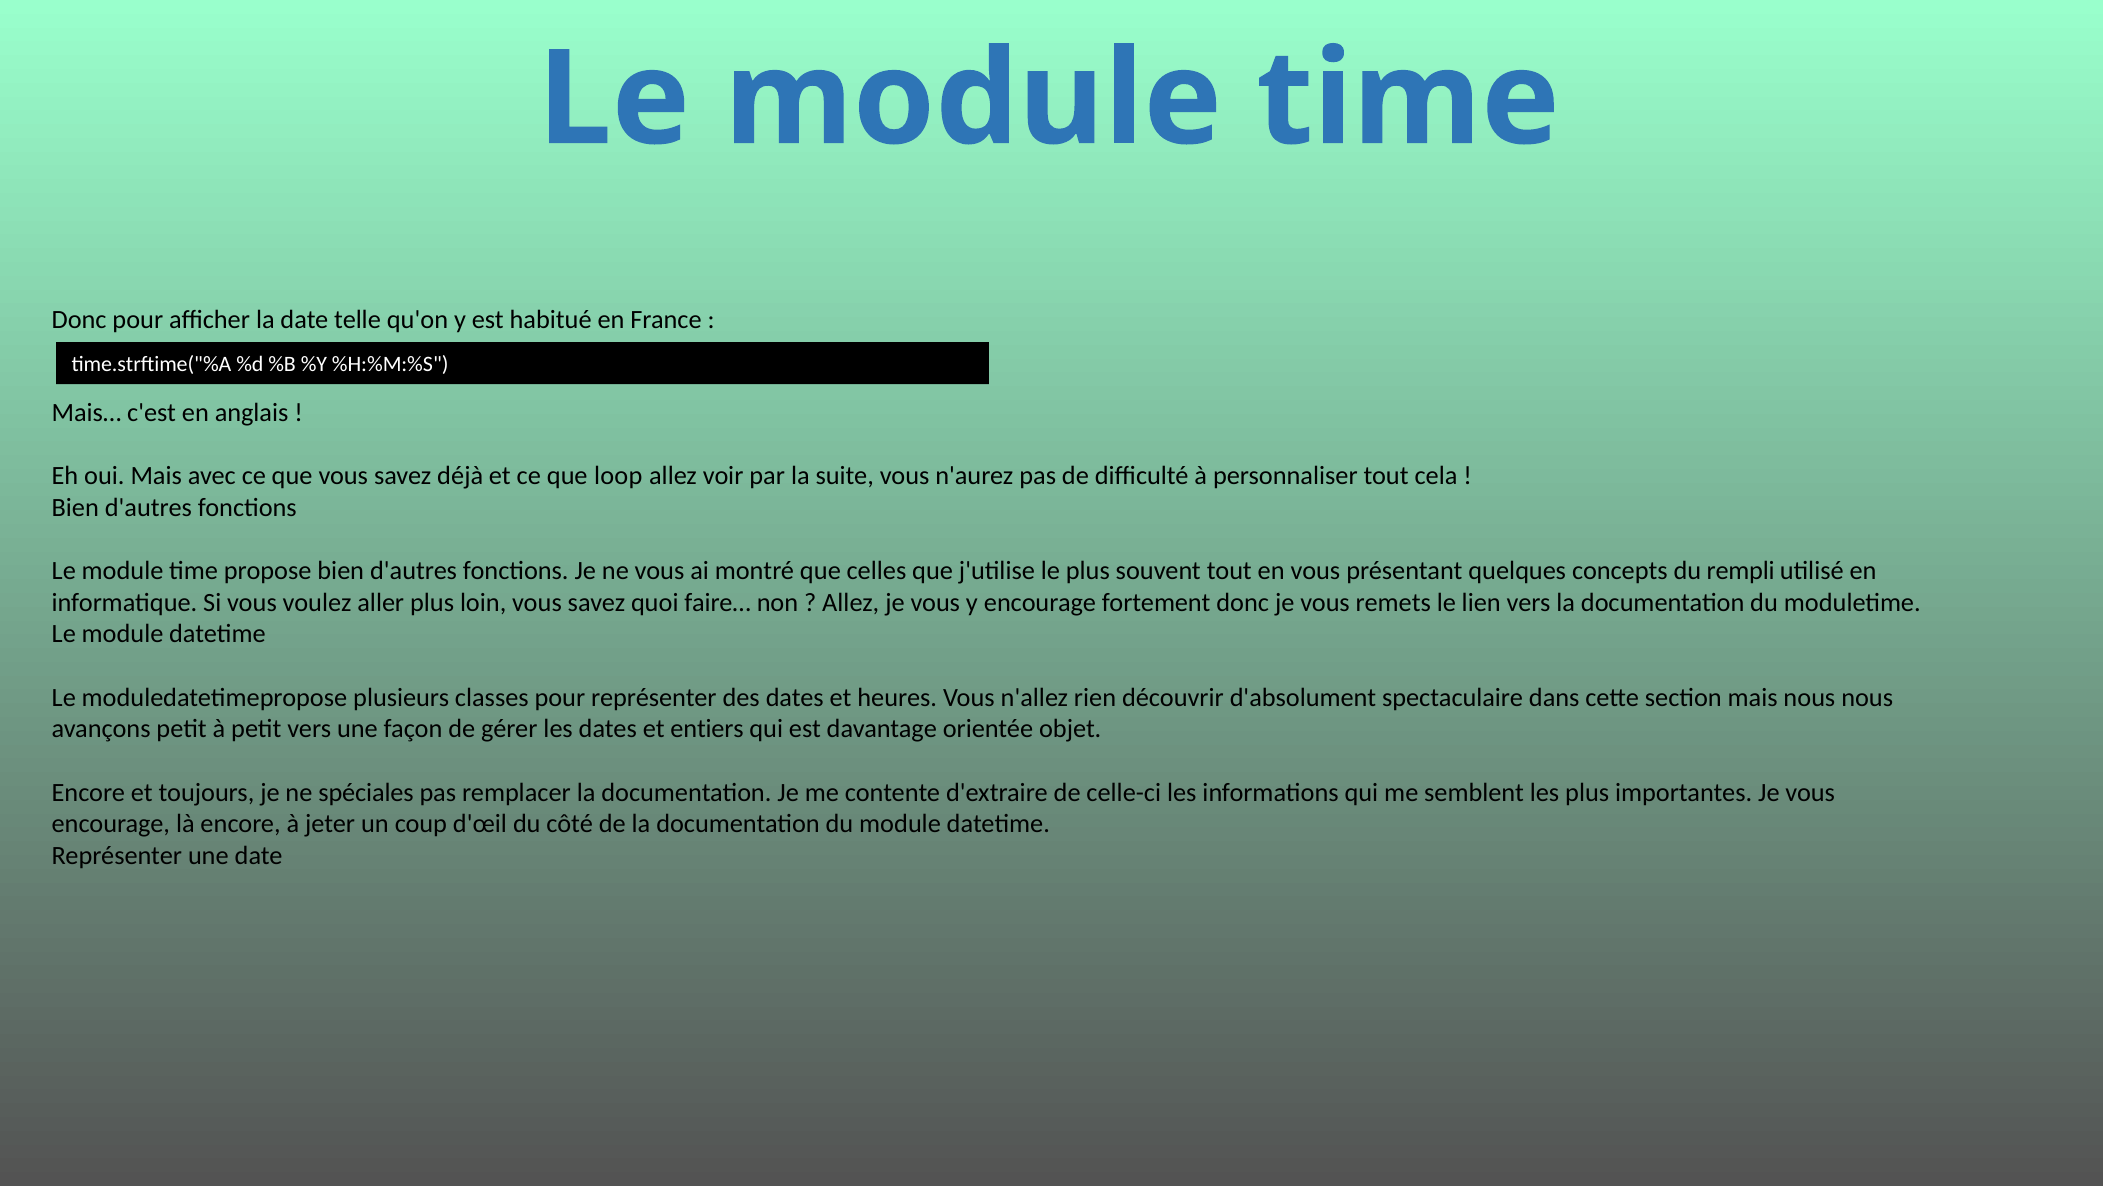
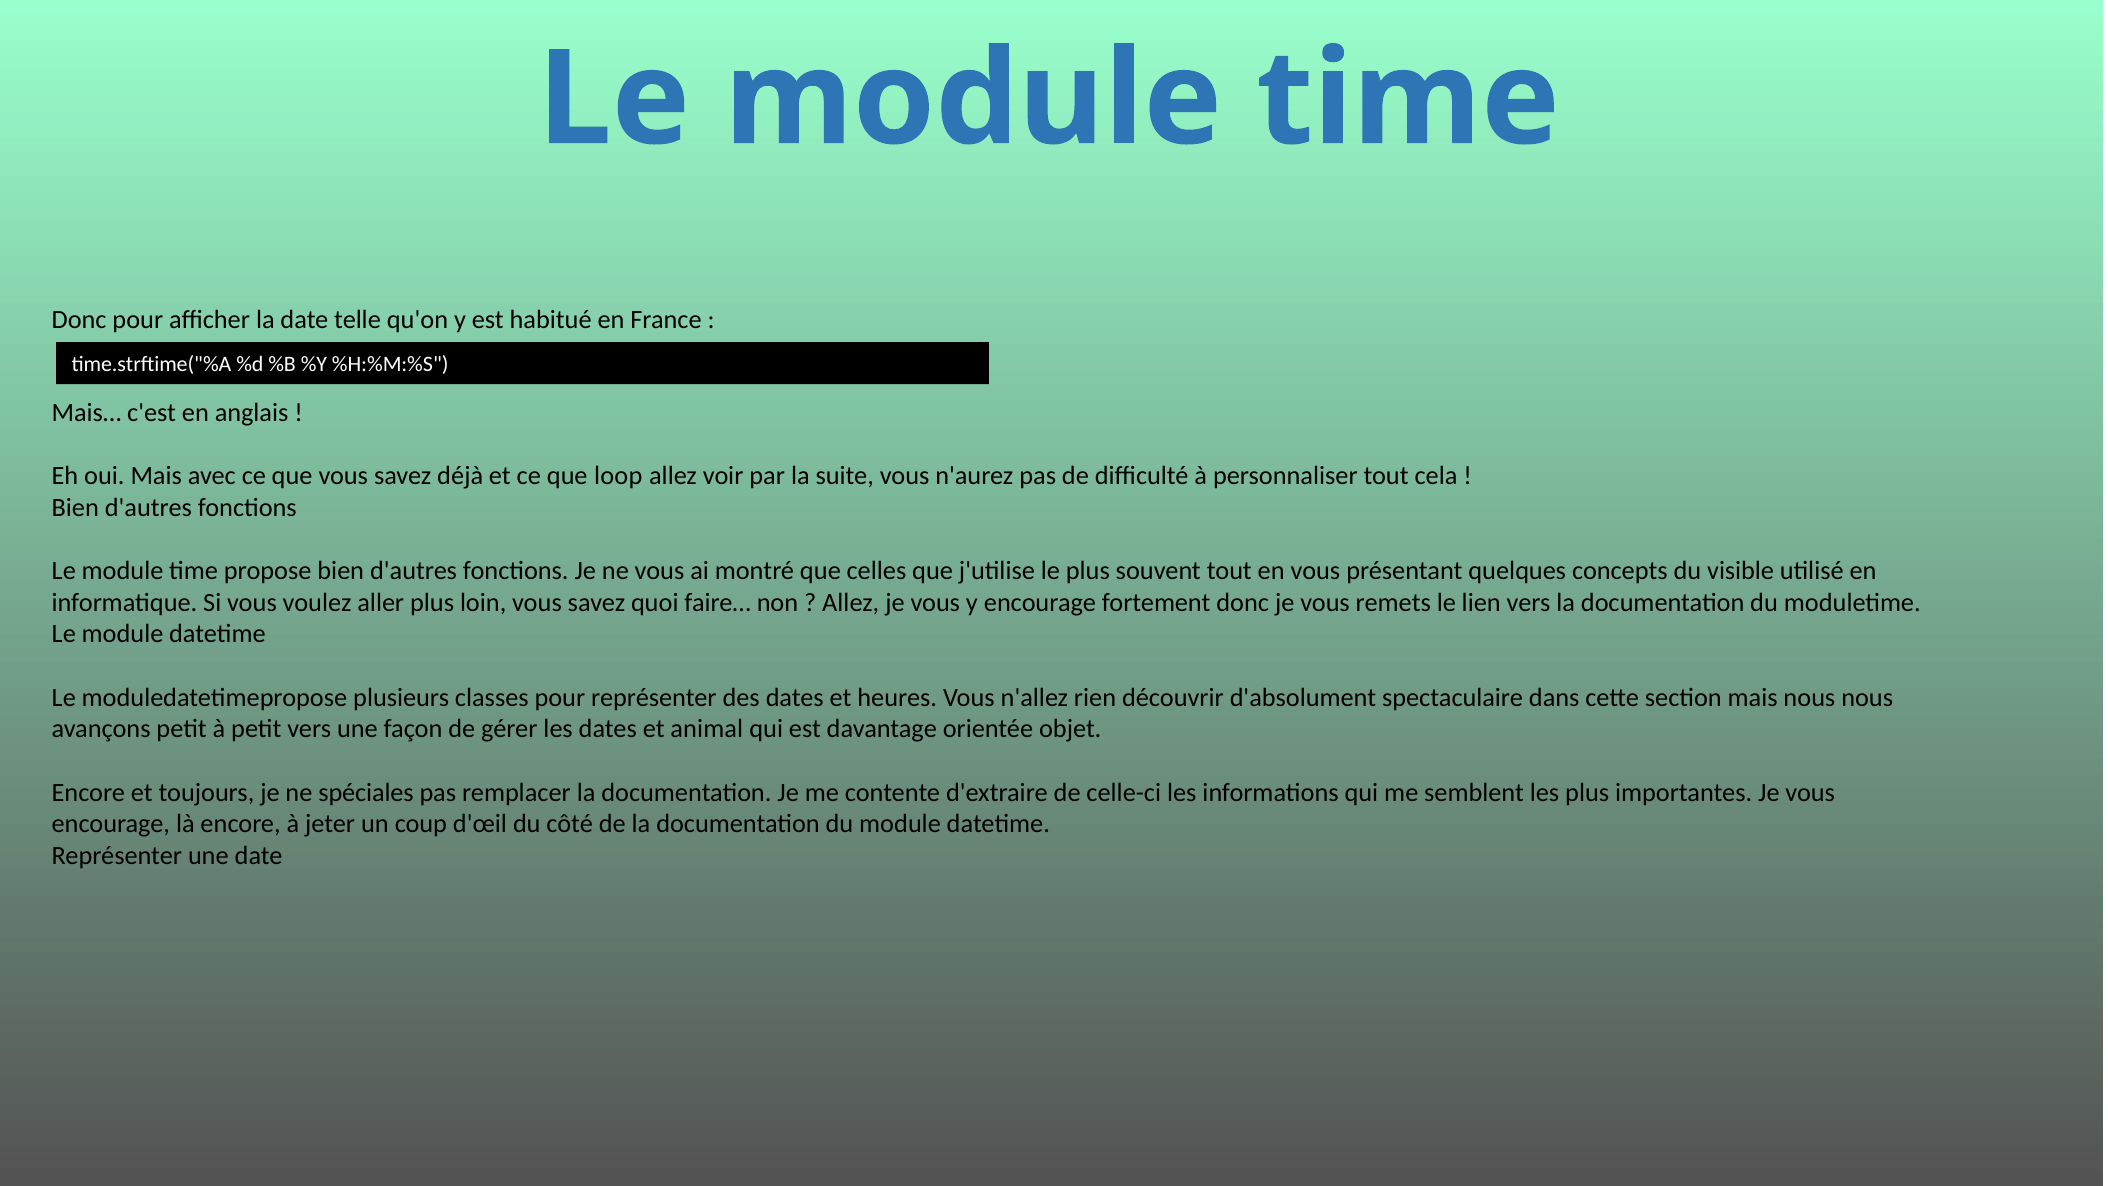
rempli: rempli -> visible (1741, 571)
entiers: entiers -> animal (707, 729)
